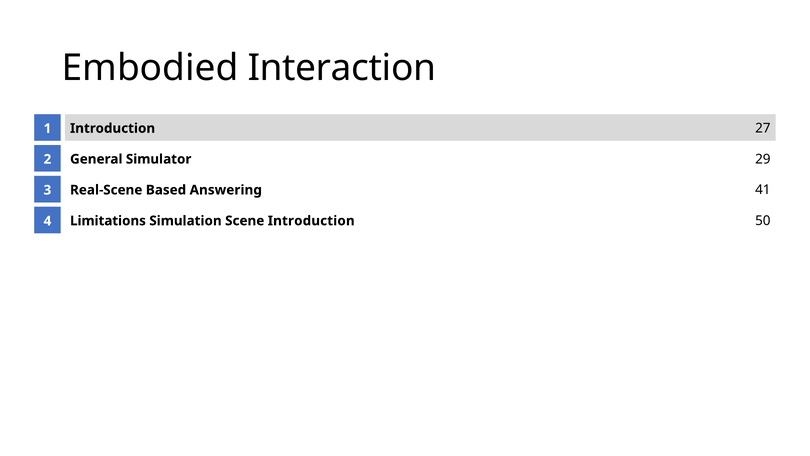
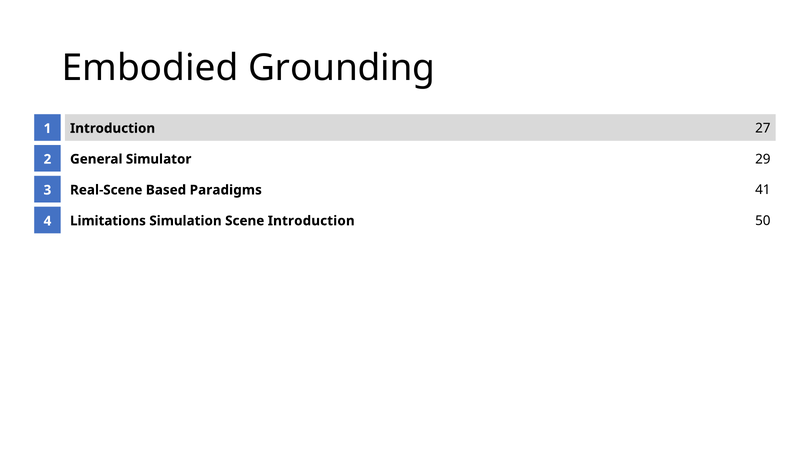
Interaction: Interaction -> Grounding (342, 68)
Answering: Answering -> Paradigms (226, 190)
